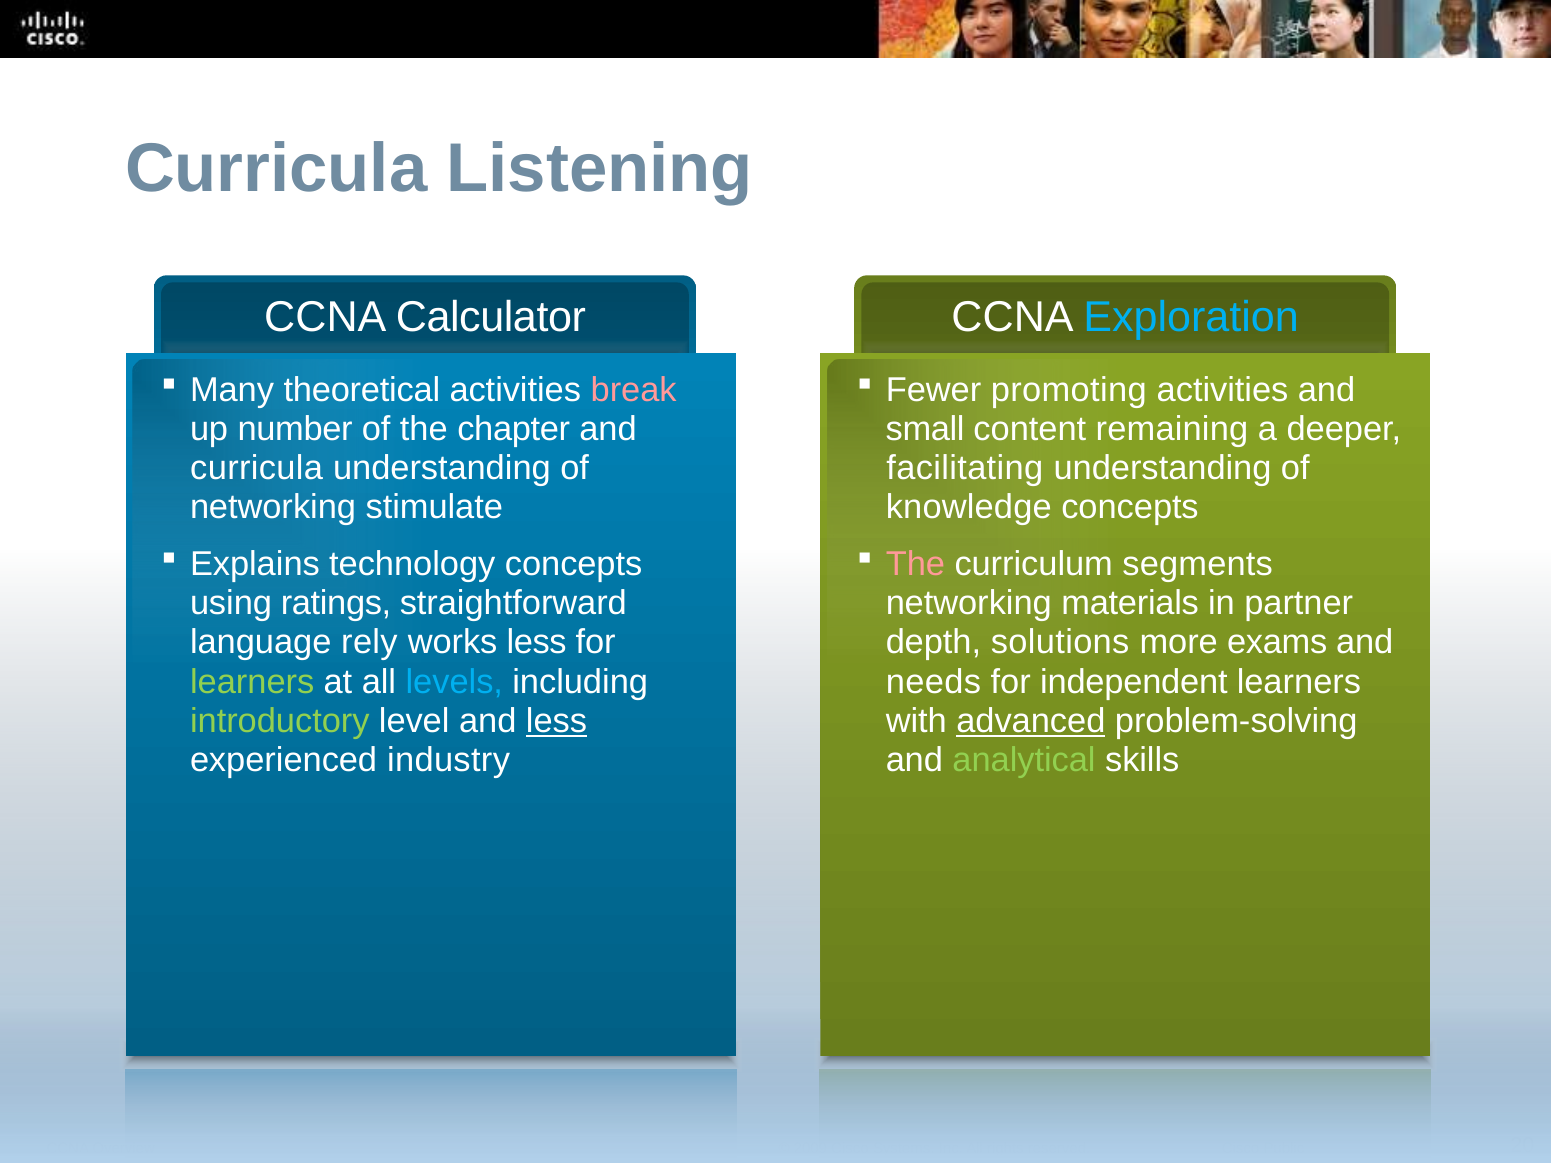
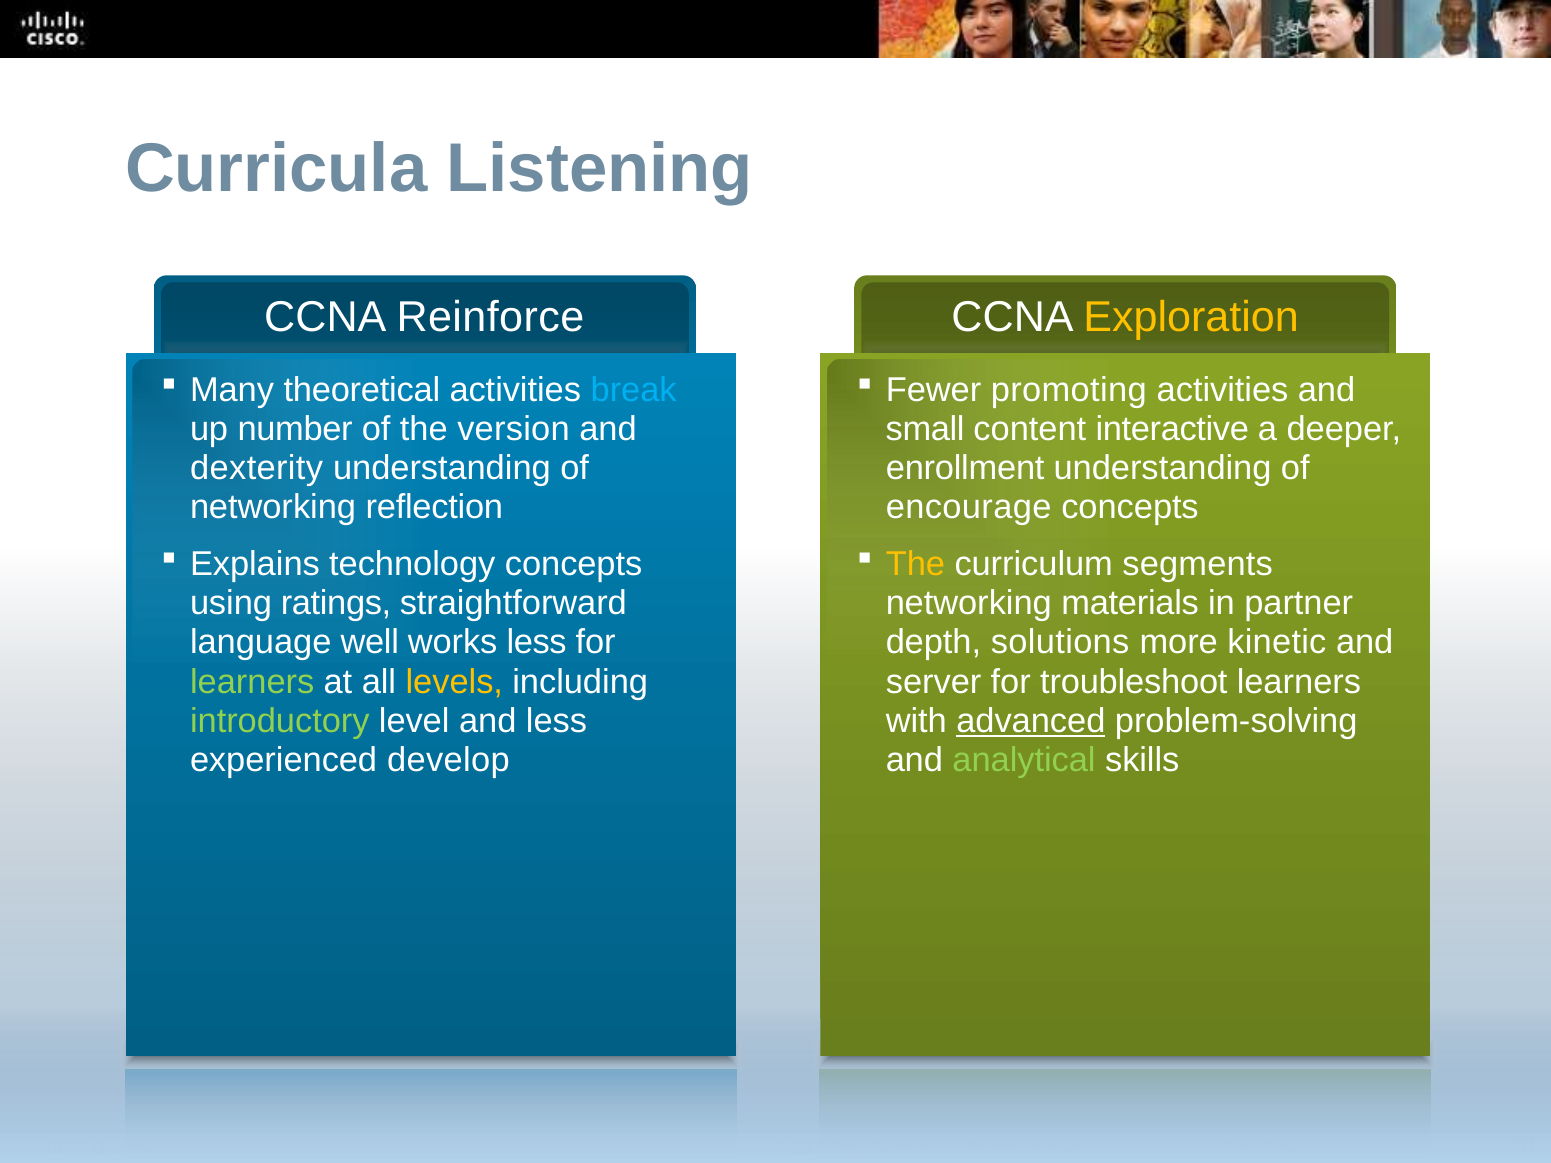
Calculator: Calculator -> Reinforce (490, 317)
Exploration colour: light blue -> yellow (1191, 317)
break colour: pink -> light blue (634, 390)
chapter: chapter -> version (513, 429)
remaining: remaining -> interactive (1172, 429)
curricula: curricula -> dexterity (257, 468)
facilitating: facilitating -> enrollment (965, 468)
stimulate: stimulate -> reflection (434, 508)
knowledge: knowledge -> encourage (969, 508)
The colour: pink -> yellow (915, 564)
rely: rely -> well (370, 643)
exams: exams -> kinetic (1277, 643)
levels colour: light blue -> yellow (454, 682)
needs: needs -> server (934, 682)
independent: independent -> troubleshoot (1134, 682)
less underline: present -> none (556, 721)
industry: industry -> develop (449, 760)
